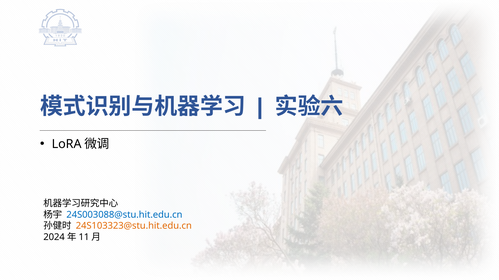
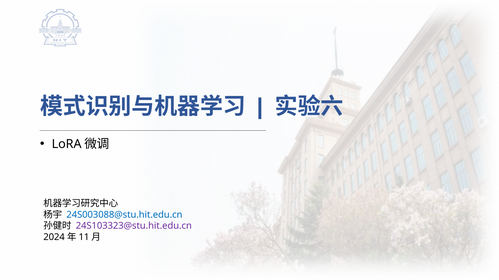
24S103323@stu.hit.edu.cn colour: orange -> purple (134, 226)
